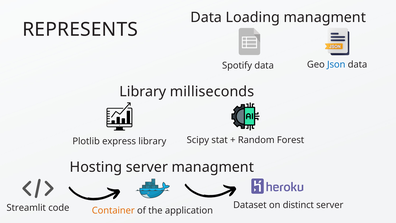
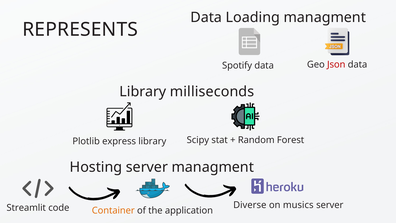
Json colour: blue -> red (336, 64)
Dataset: Dataset -> Diverse (250, 205)
distinct: distinct -> musics (298, 205)
